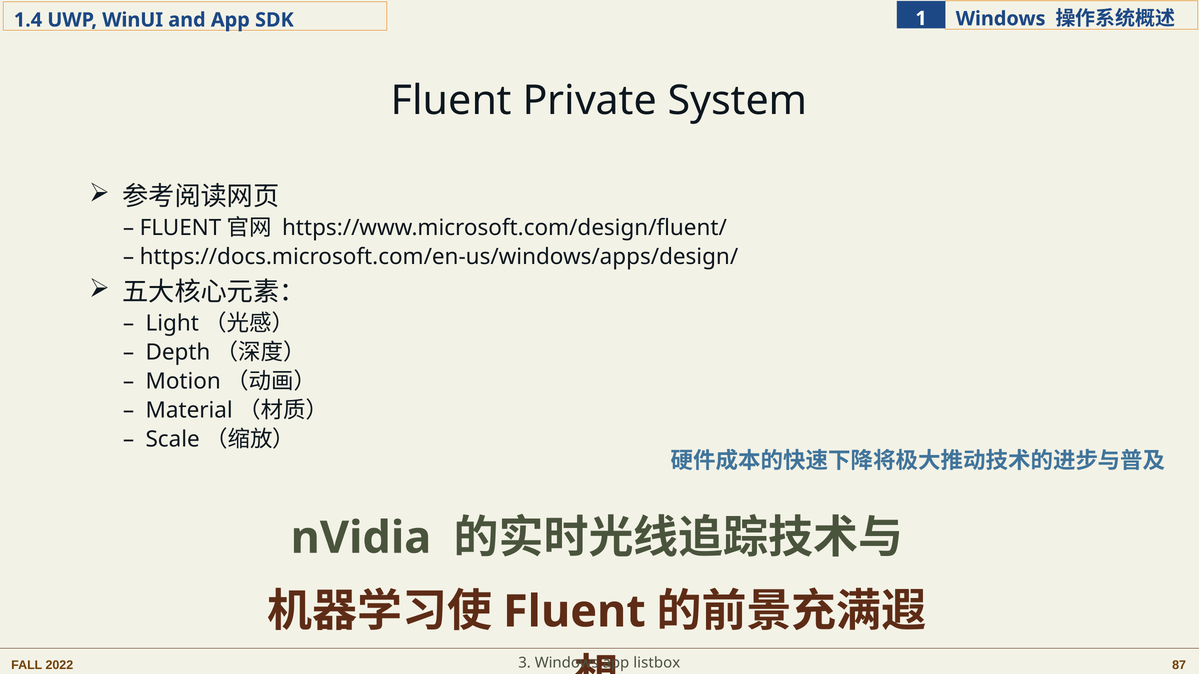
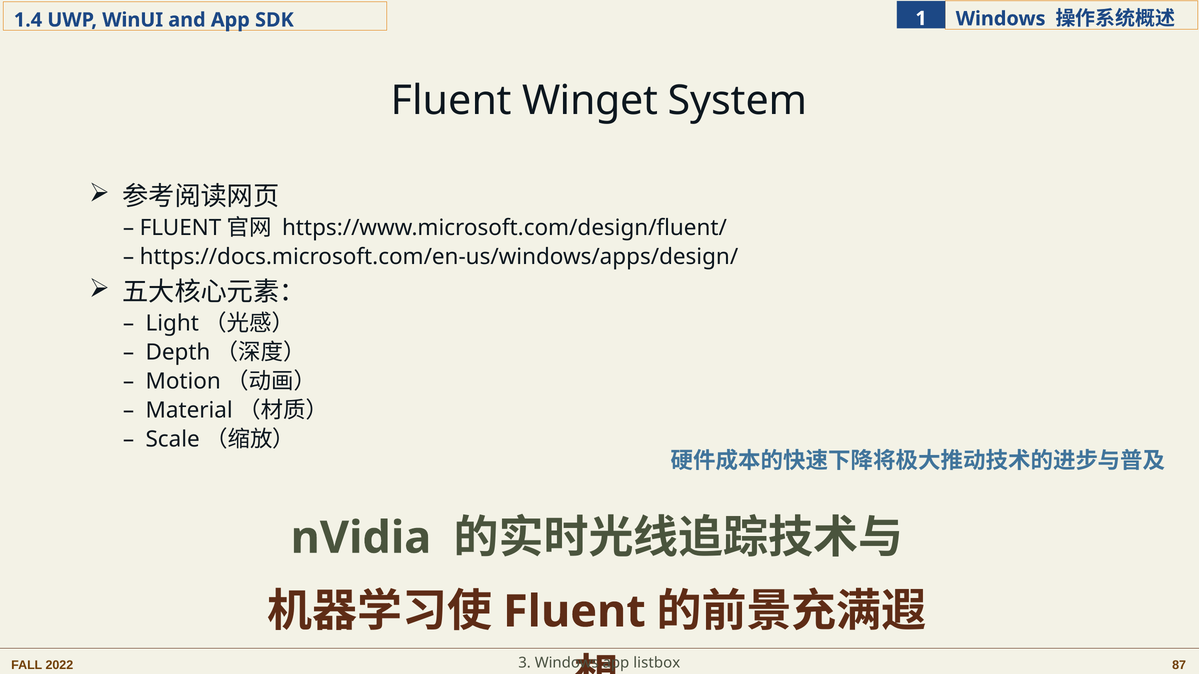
Private: Private -> Winget (590, 101)
